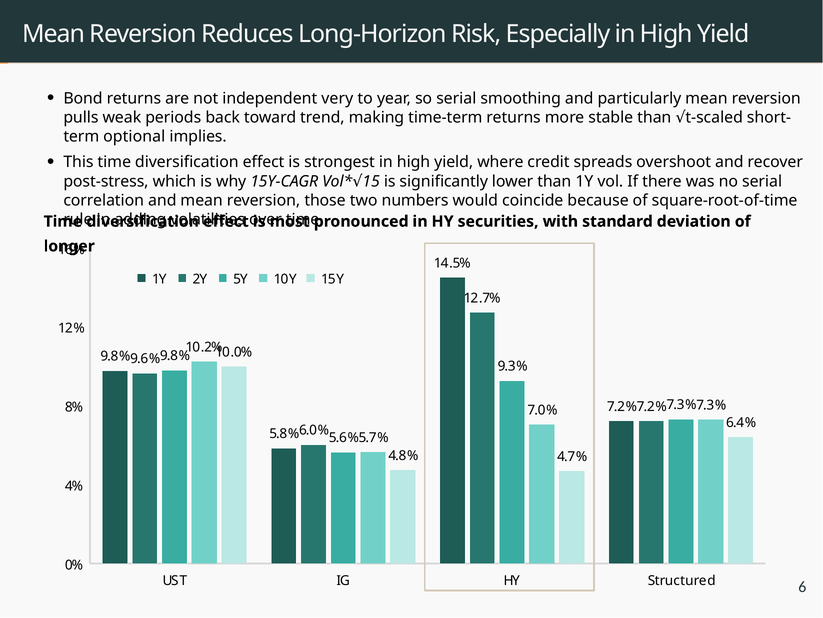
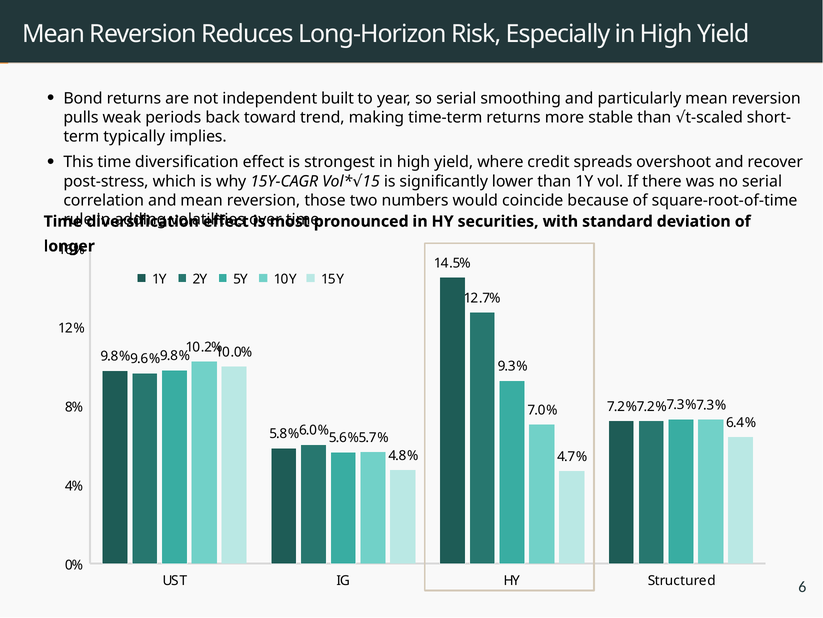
very: very -> built (337, 98)
optional: optional -> typically (134, 136)
